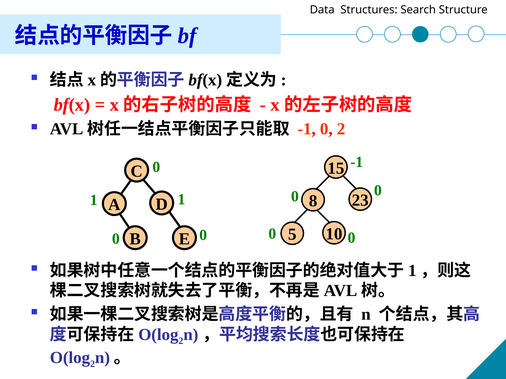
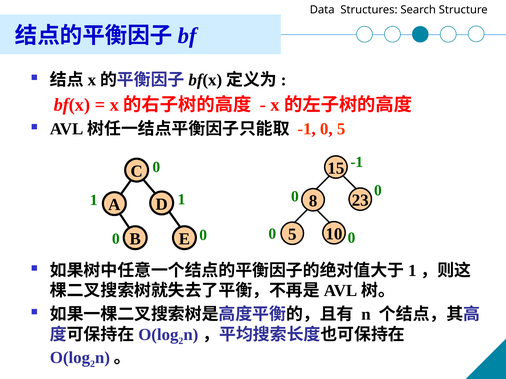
0 2: 2 -> 5 (341, 129)
